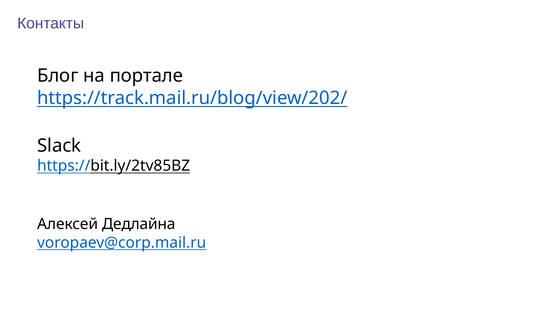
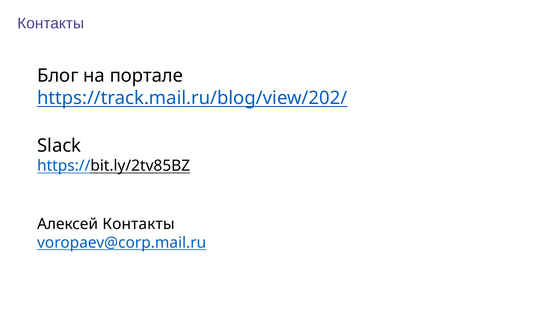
Алексей Дедлайна: Дедлайна -> Контакты (139, 224)
